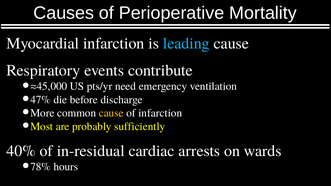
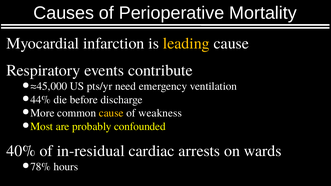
leading colour: light blue -> yellow (186, 43)
47%: 47% -> 44% (41, 100)
of infarction: infarction -> weakness (160, 113)
sufficiently: sufficiently -> confounded (140, 127)
